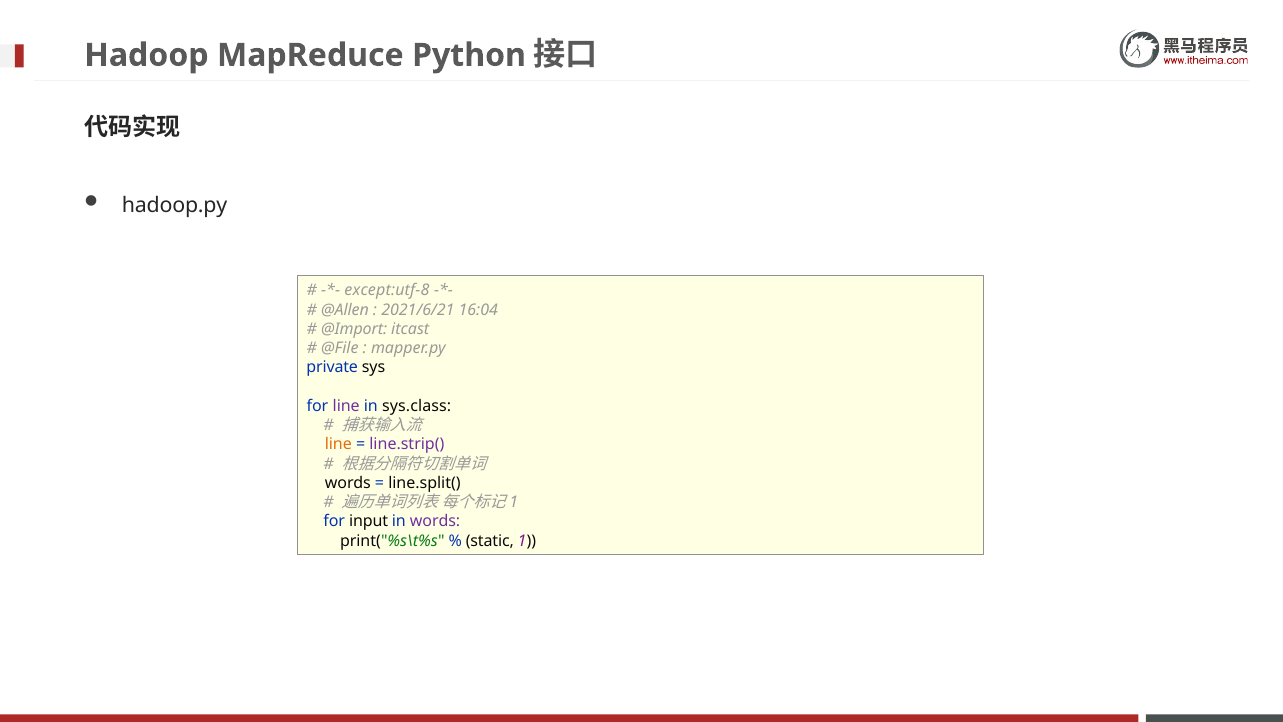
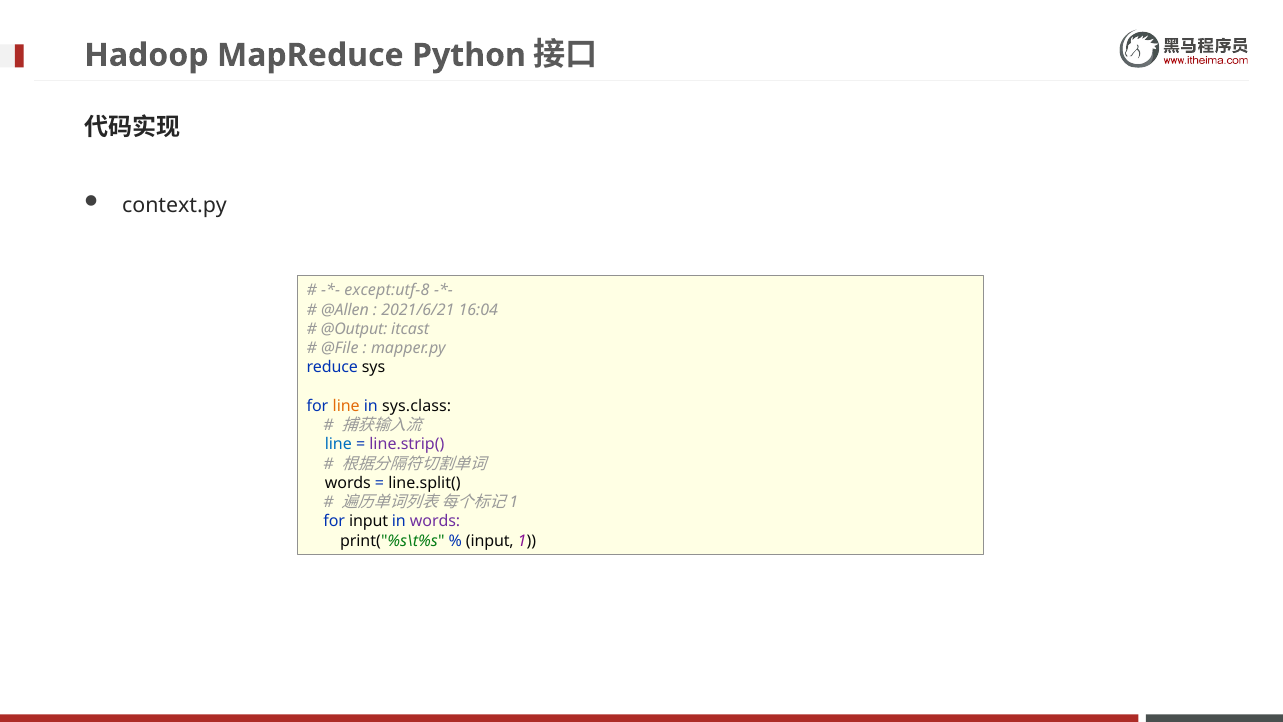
hadoop.py: hadoop.py -> context.py (175, 205)
@Import: @Import -> @Output (354, 329)
private: private -> reduce (332, 367)
line colour: purple -> orange (346, 406)
line colour: orange -> blue (338, 444)
static: static -> input (490, 541)
